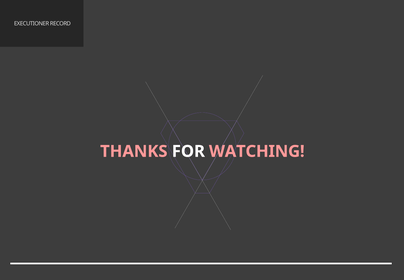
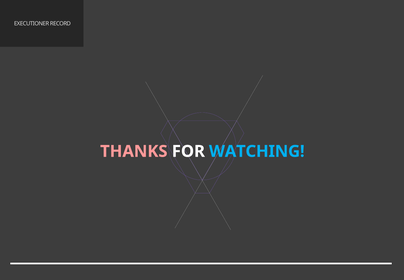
WATCHING colour: pink -> light blue (257, 151)
